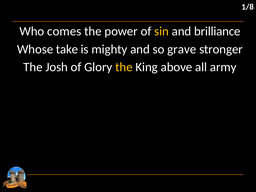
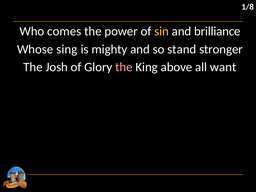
take: take -> sing (67, 49)
grave: grave -> stand (182, 49)
the colour: yellow -> pink (124, 67)
army: army -> want (223, 67)
